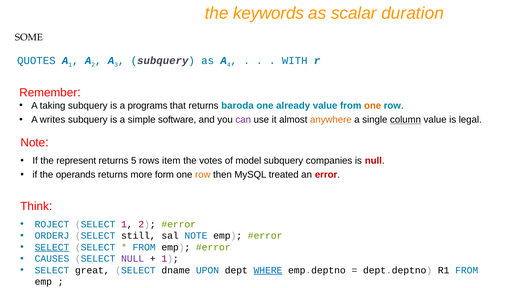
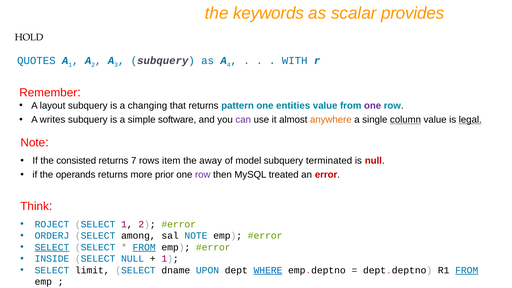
duration: duration -> provides (413, 13)
SOME: SOME -> HOLD (29, 37)
taking: taking -> layout (53, 106)
programs: programs -> changing (147, 106)
baroda: baroda -> pattern (238, 106)
already: already -> entities (293, 106)
one colour: orange -> purple (373, 106)
legal underline: none -> present (470, 120)
represent: represent -> consisted (76, 161)
5: 5 -> 7 (134, 161)
votes: votes -> away (211, 161)
companies: companies -> terminated (329, 161)
form: form -> prior (164, 175)
row colour: orange -> purple (203, 175)
still: still -> among (138, 236)
FROM underline: none -> present (144, 247)
CAUSES: CAUSES -> INSIDE (52, 259)
NULL colour: purple -> blue (133, 259)
great: great -> limit (92, 270)
FROM underline: none -> present (467, 270)
